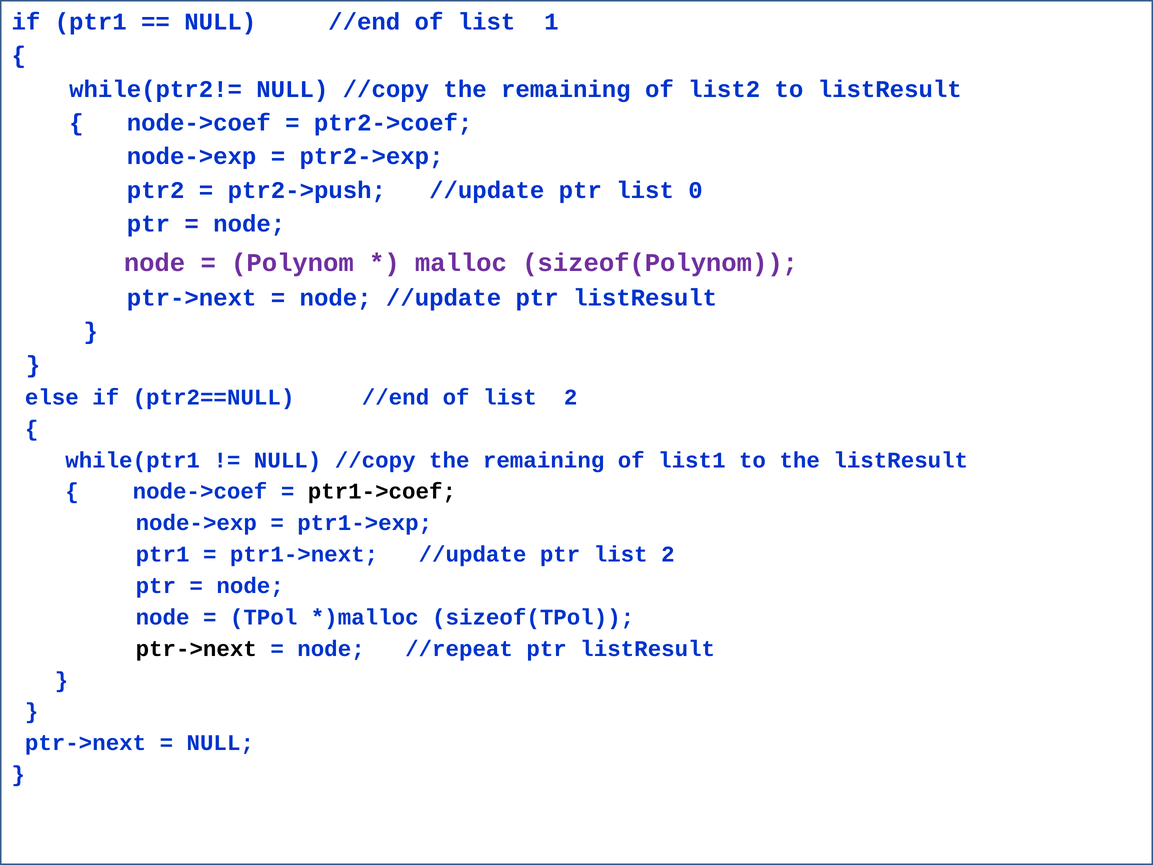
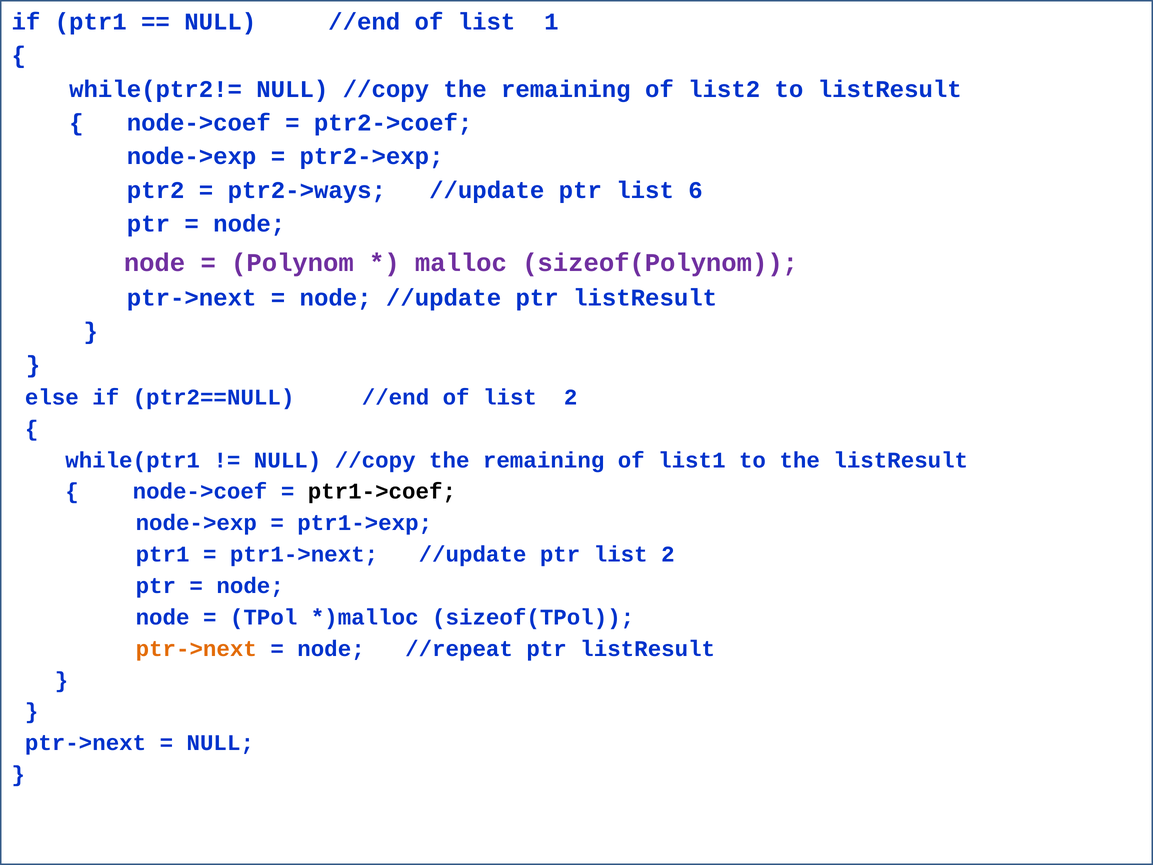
ptr2->push: ptr2->push -> ptr2->ways (307, 190)
0: 0 -> 6 (696, 190)
ptr->next colour: black -> orange (196, 648)
